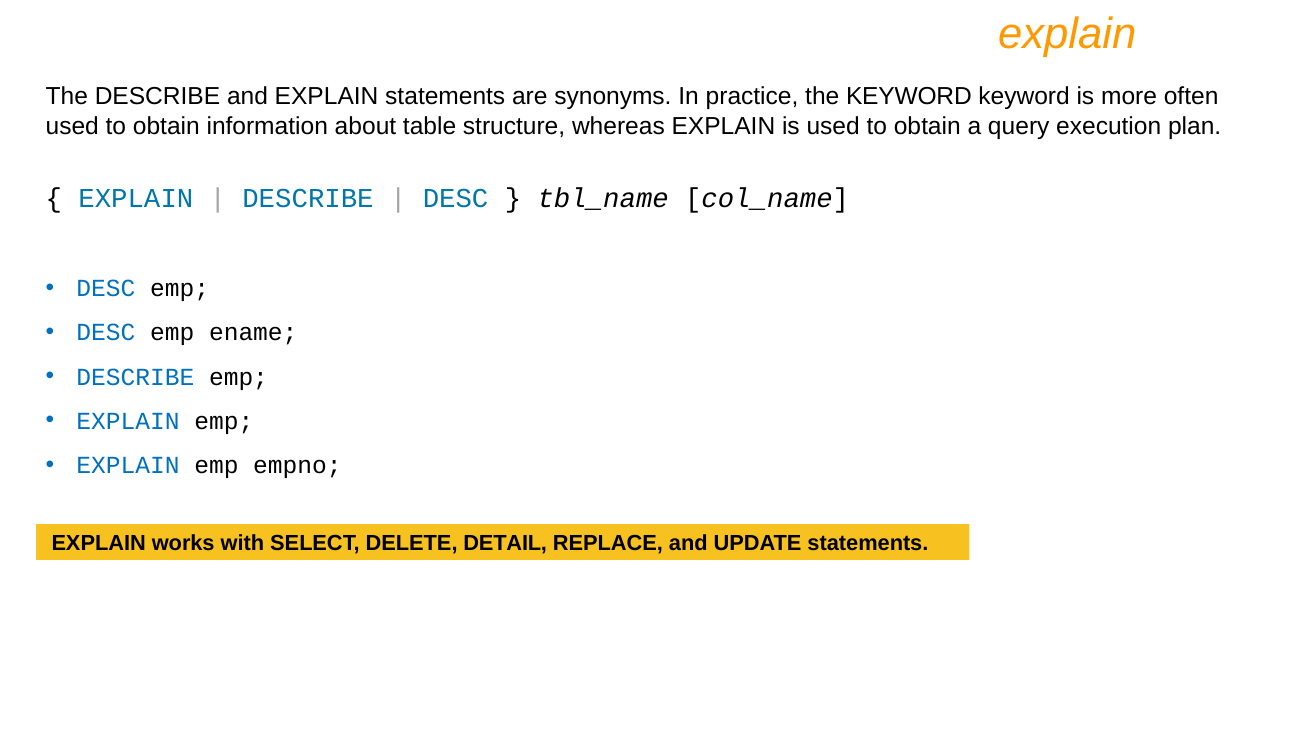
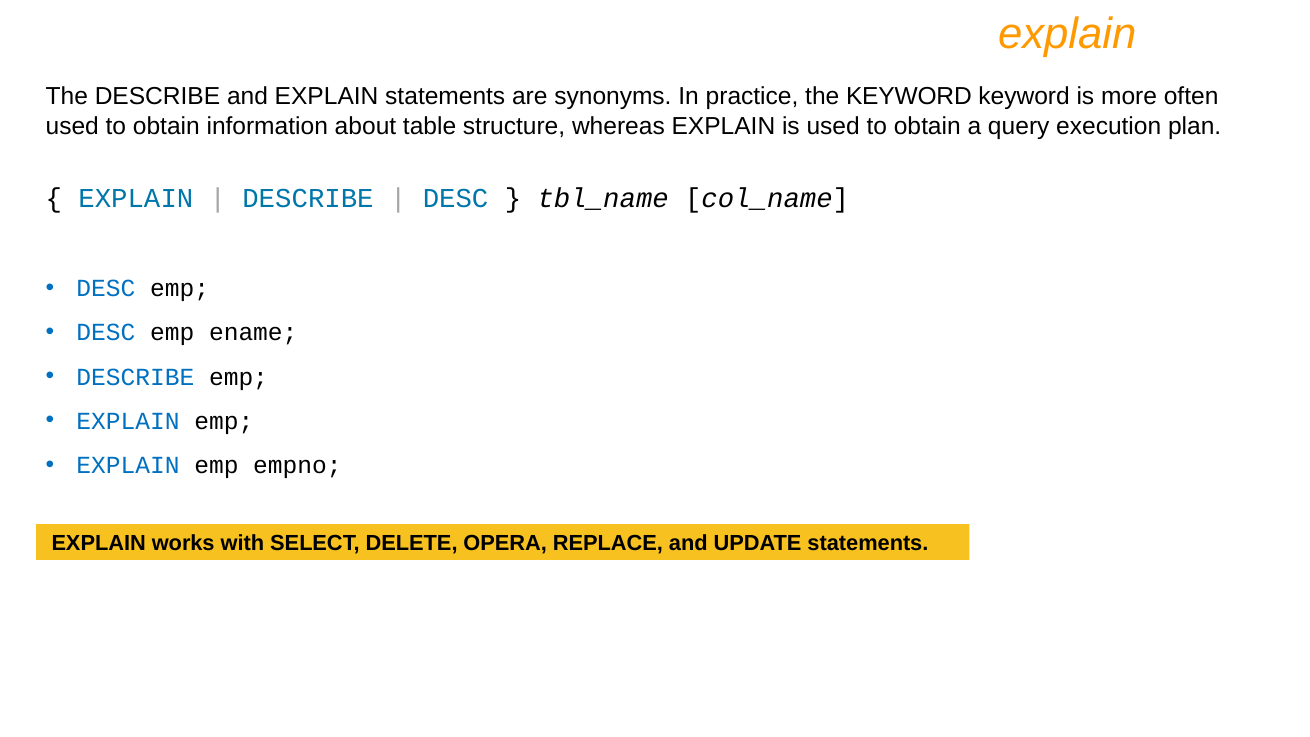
DETAIL: DETAIL -> OPERA (505, 543)
